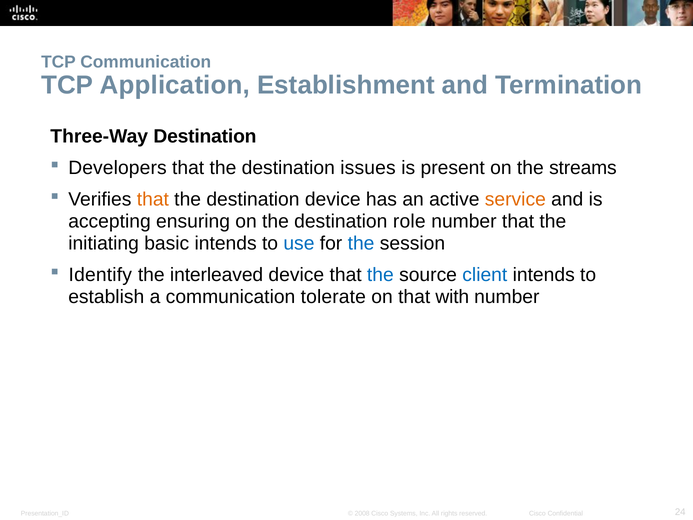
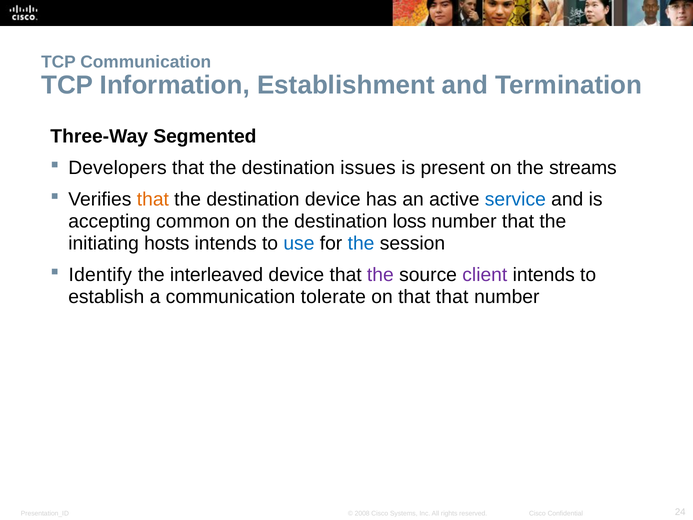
Application: Application -> Information (175, 85)
Three-Way Destination: Destination -> Segmented (205, 136)
service colour: orange -> blue (515, 199)
ensuring: ensuring -> common (193, 221)
role: role -> loss (409, 221)
basic: basic -> hosts (167, 243)
the colour: blue -> purple (380, 275)
client colour: blue -> purple (485, 275)
that with: with -> that (452, 297)
